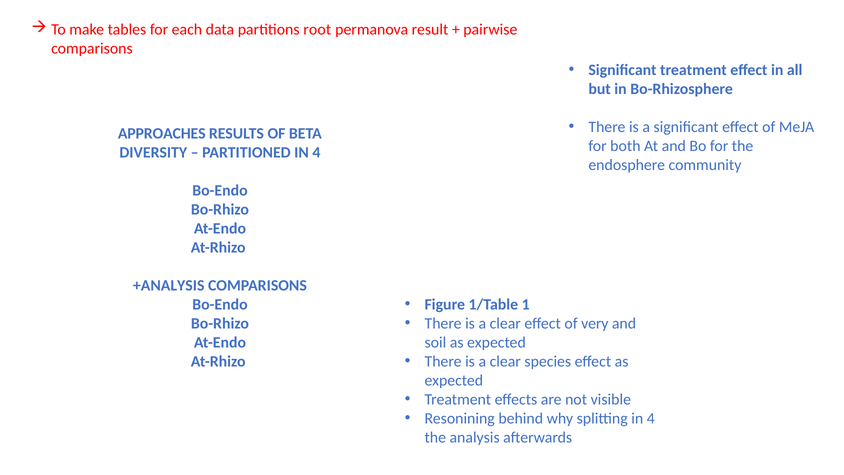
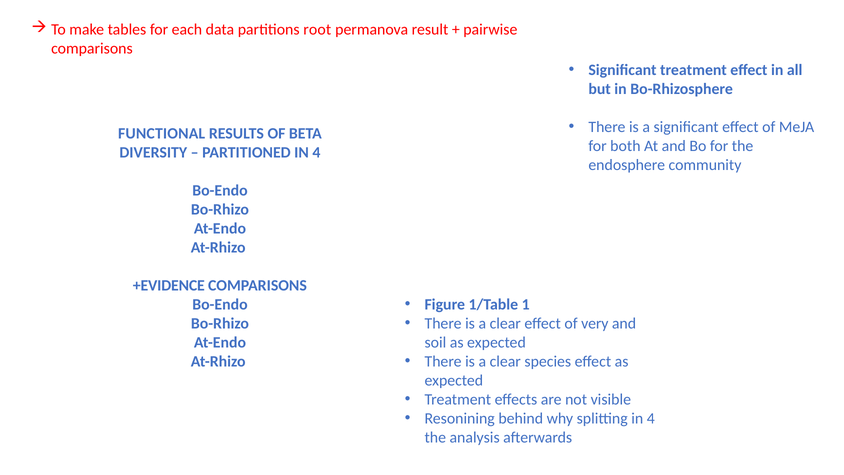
APPROACHES: APPROACHES -> FUNCTIONAL (162, 134)
+ANALYSIS: +ANALYSIS -> +EVIDENCE (169, 286)
